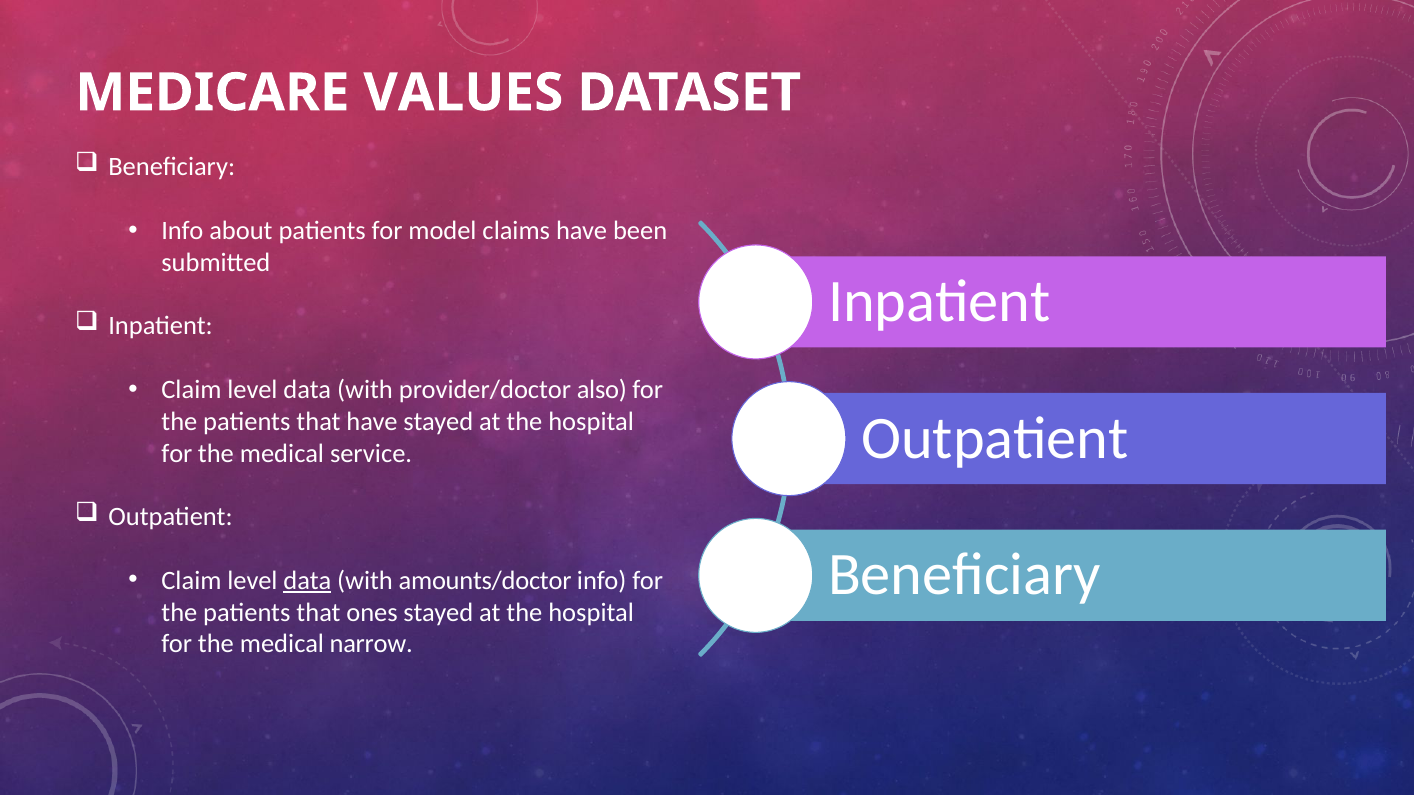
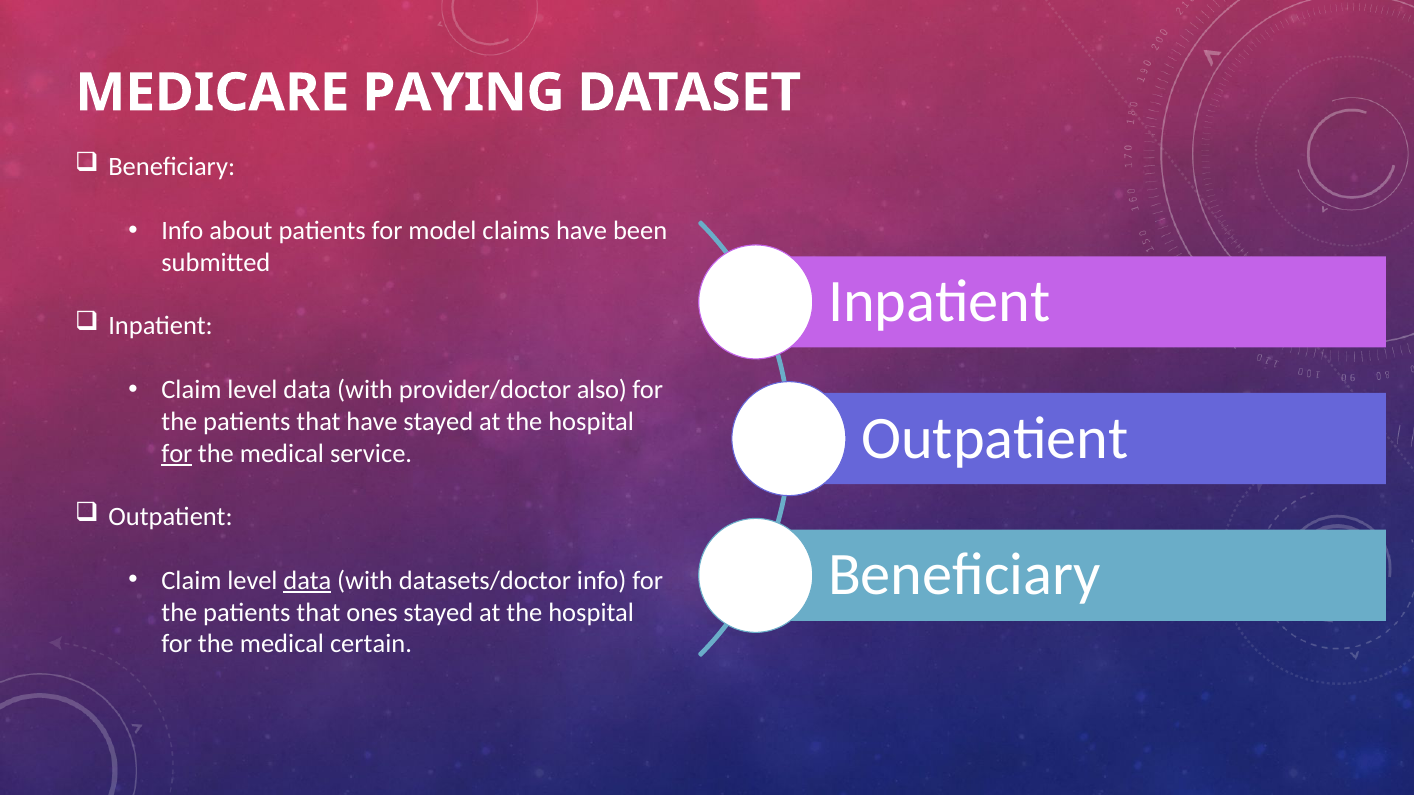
VALUES: VALUES -> PAYING (464, 93)
for underline: none -> present (177, 454)
amounts/doctor: amounts/doctor -> datasets/doctor (485, 581)
narrow: narrow -> certain (371, 644)
